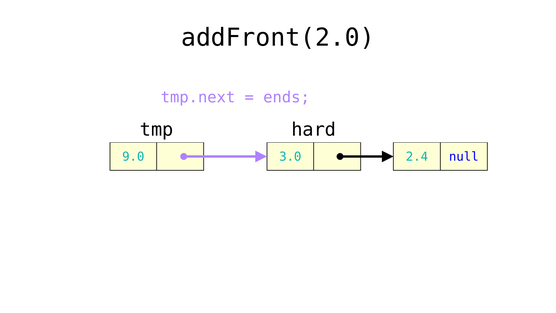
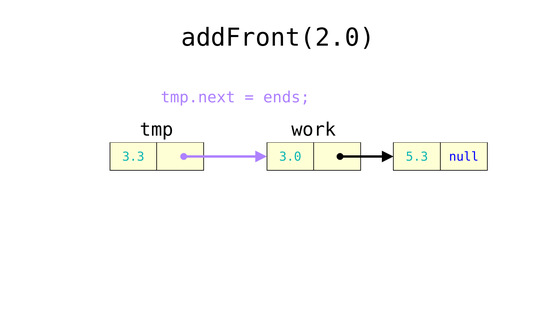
hard: hard -> work (314, 129)
9.0: 9.0 -> 3.3 (133, 157)
2.4: 2.4 -> 5.3 (417, 157)
